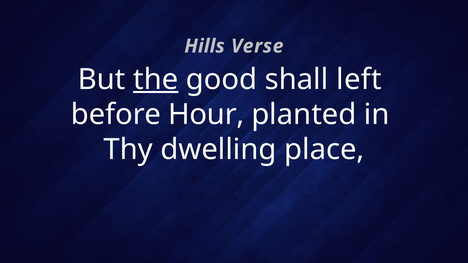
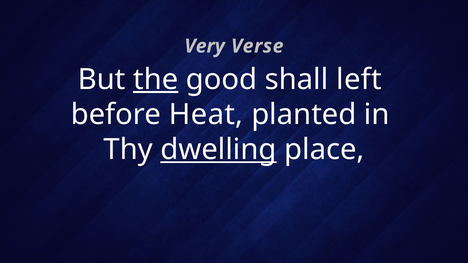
Hills: Hills -> Very (205, 46)
Hour: Hour -> Heat (206, 115)
dwelling underline: none -> present (218, 150)
